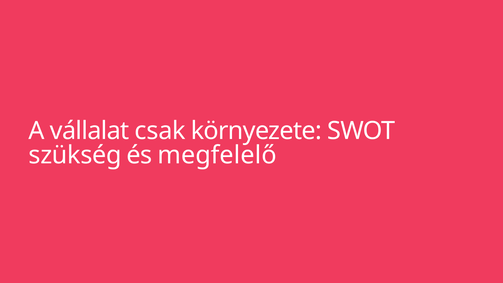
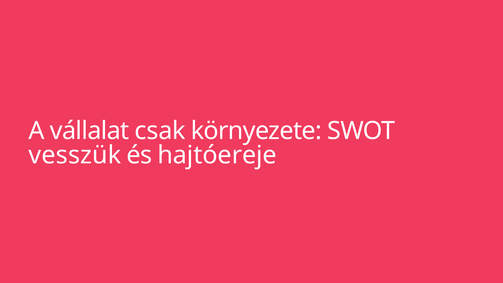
szükség: szükség -> vesszük (75, 155)
megfelelő: megfelelő -> hajtóereje (217, 155)
